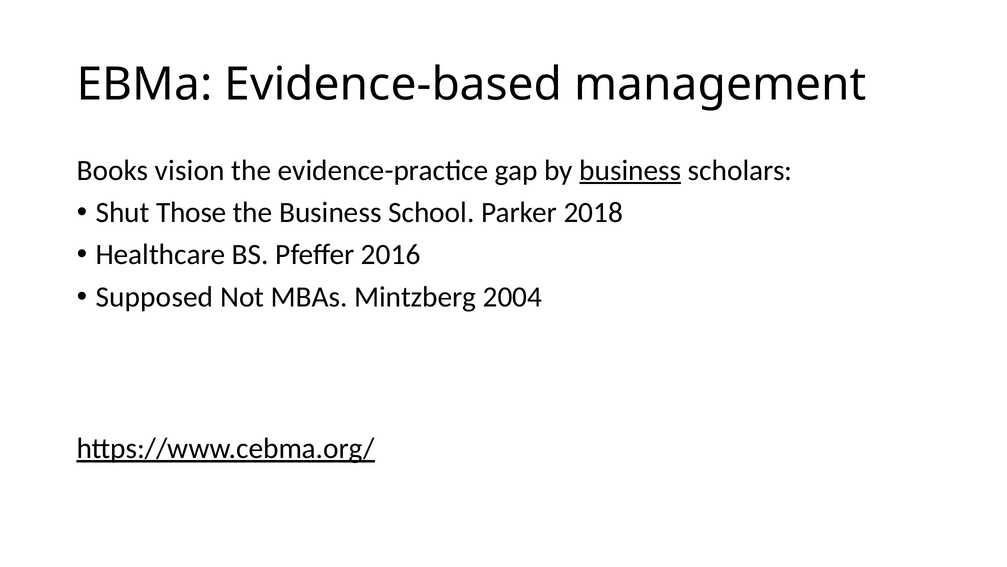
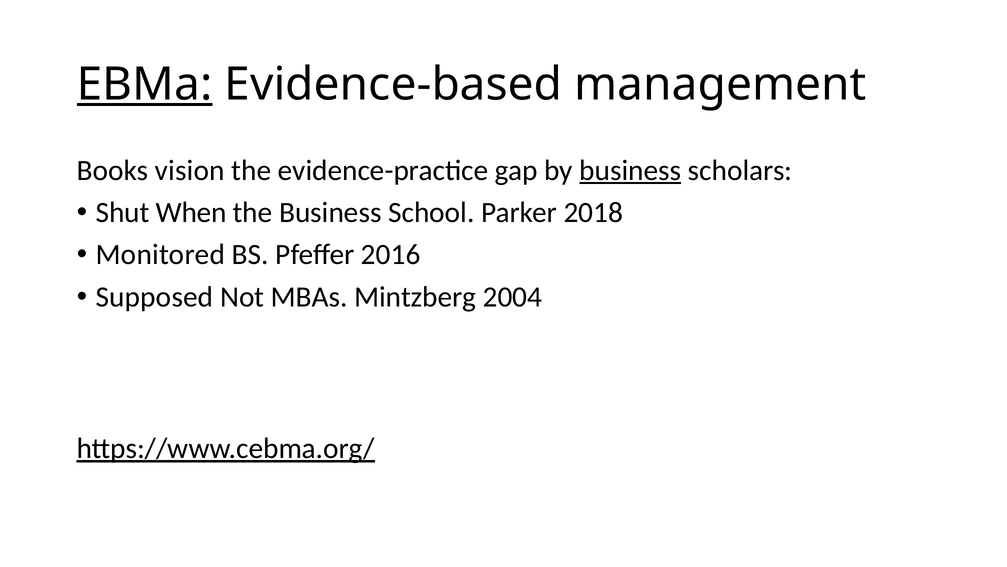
EBMa underline: none -> present (145, 85)
Those: Those -> When (191, 212)
Healthcare: Healthcare -> Monitored (160, 255)
